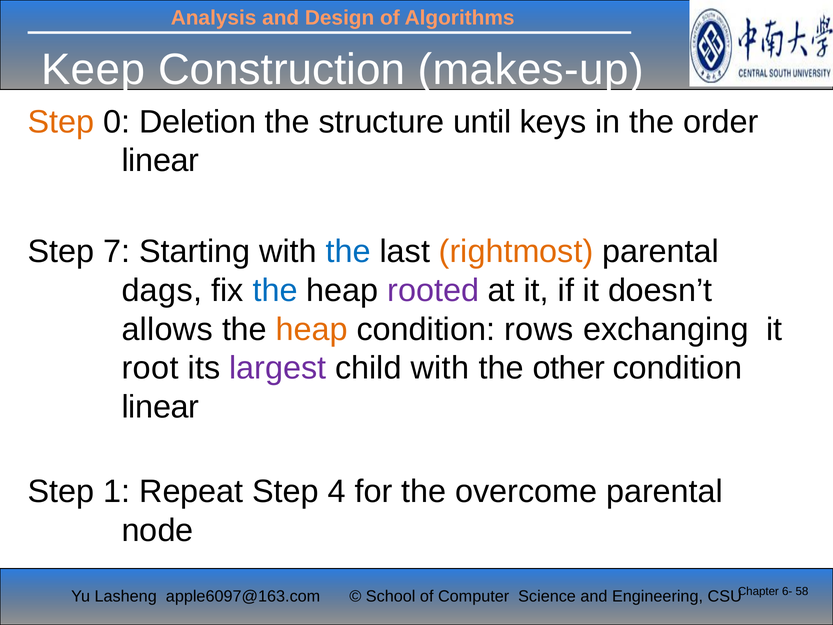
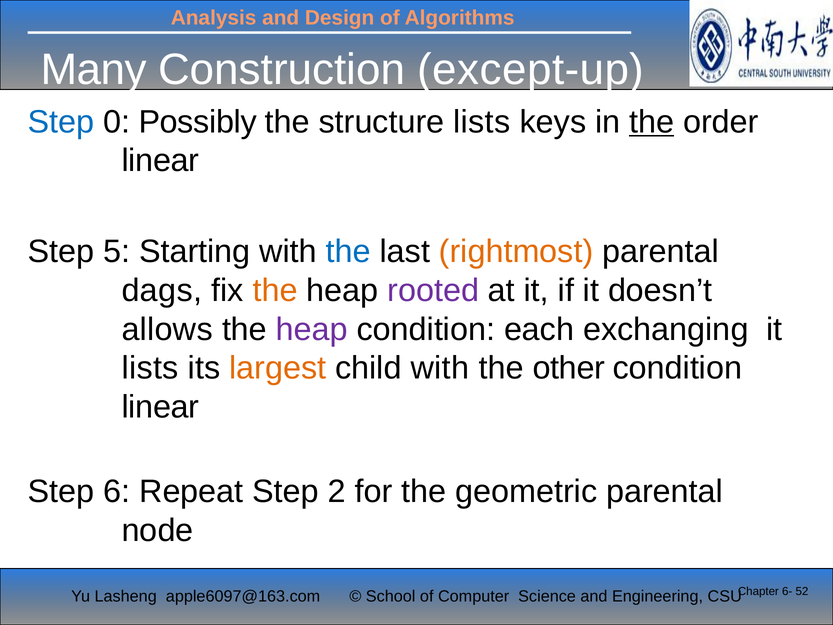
Keep: Keep -> Many (94, 70)
makes-up: makes-up -> except-up (531, 70)
Step colour: orange -> blue (61, 122)
Deletion: Deletion -> Possibly (198, 122)
structure until: until -> lists (482, 122)
the underline: none -> present (652, 122)
7: 7 -> 5 (117, 251)
the colour: blue -> orange (275, 290)
heap colour: orange -> purple (312, 329)
rows: rows -> each (539, 329)
root: root -> lists (150, 368)
largest colour: purple -> orange (278, 368)
1: 1 -> 6 (117, 491)
4: 4 -> 2 (337, 491)
overcome: overcome -> geometric (526, 491)
58: 58 -> 52 (802, 591)
